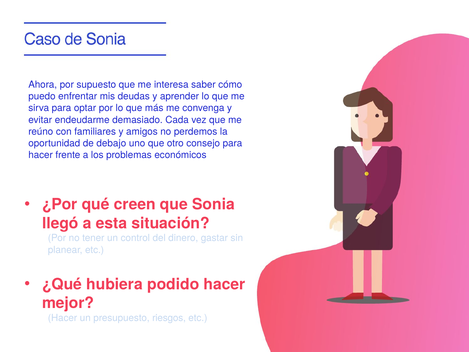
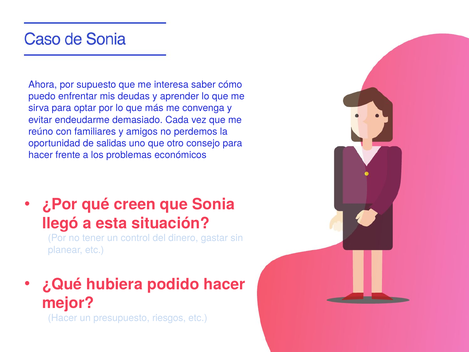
debajo: debajo -> salidas (111, 143)
